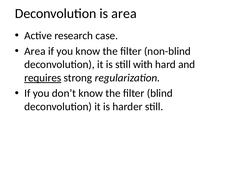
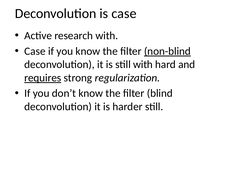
is area: area -> case (124, 13)
research case: case -> with (107, 36)
Area: Area -> Case (35, 51)
non-blind underline: none -> present (167, 51)
